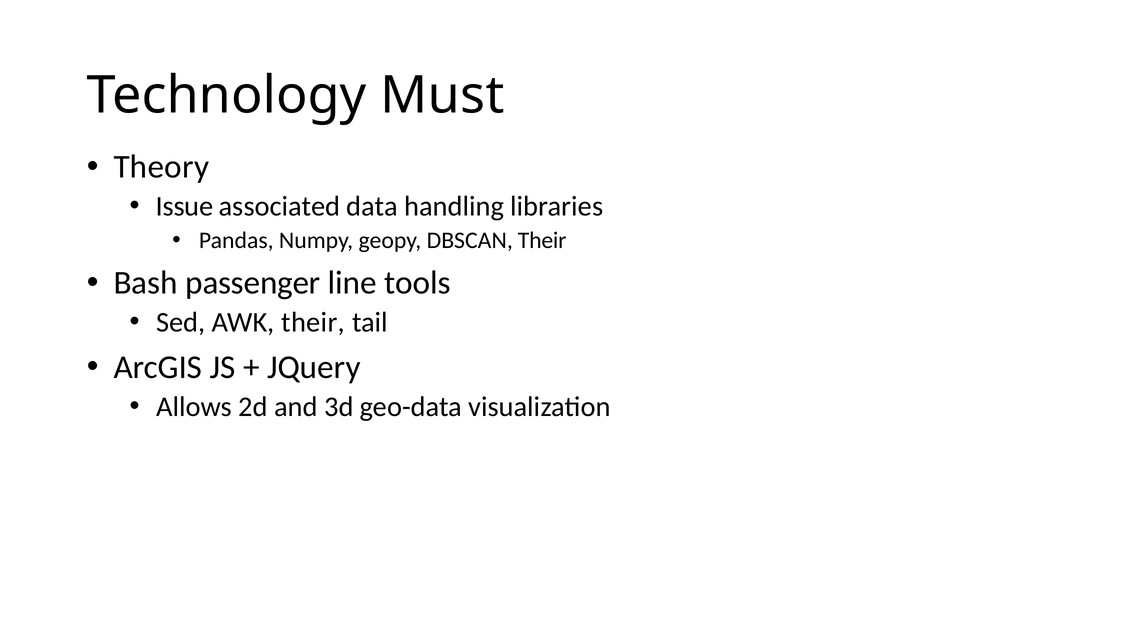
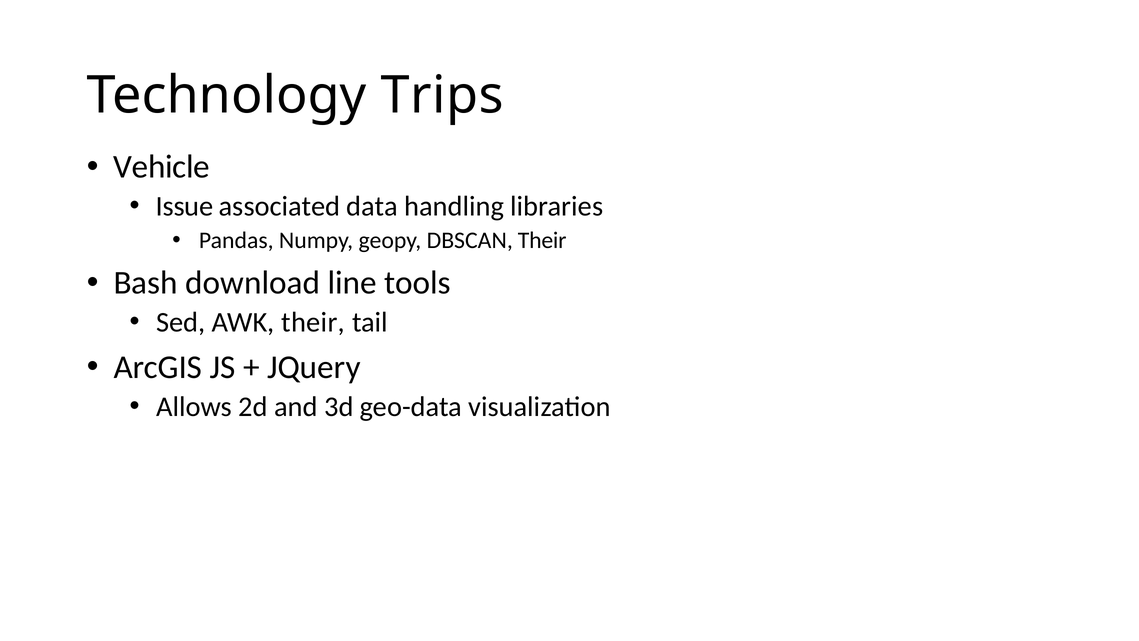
Must: Must -> Trips (442, 96)
Theory: Theory -> Vehicle (162, 167)
passenger: passenger -> download (253, 283)
